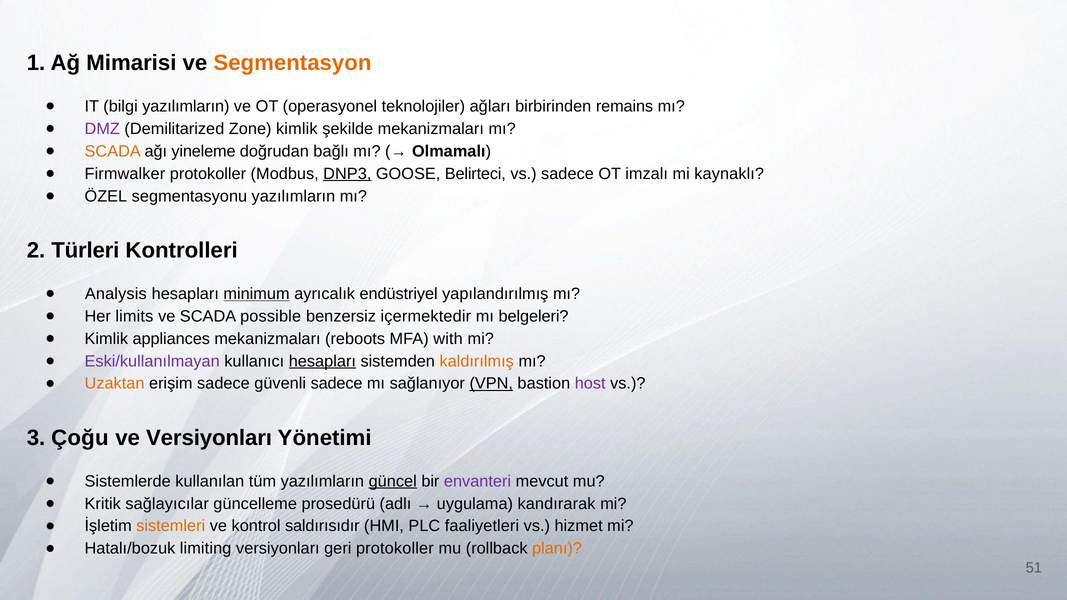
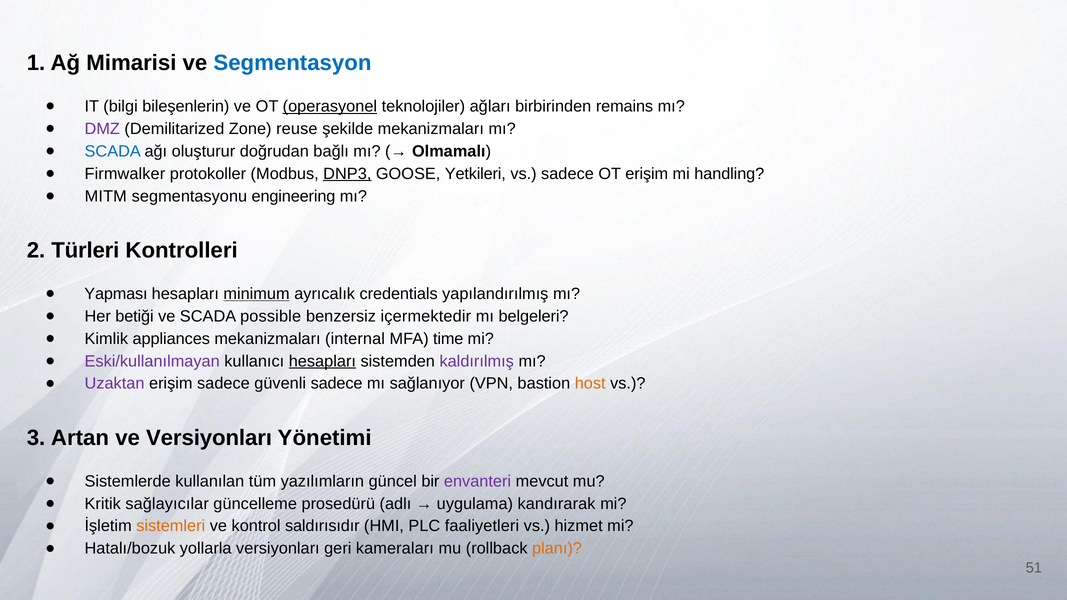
Segmentasyon colour: orange -> blue (292, 63)
bilgi yazılımların: yazılımların -> bileşenlerin (186, 106)
operasyonel underline: none -> present (330, 106)
Zone kimlik: kimlik -> reuse (297, 129)
SCADA colour: orange -> blue (113, 151)
yineleme: yineleme -> oluşturur (203, 151)
Belirteci: Belirteci -> Yetkileri (475, 174)
OT imzalı: imzalı -> erişim (647, 174)
kaynaklı: kaynaklı -> handling (729, 174)
ÖZEL: ÖZEL -> MITM (106, 196)
segmentasyonu yazılımların: yazılımların -> engineering (293, 196)
Analysis: Analysis -> Yapması (116, 294)
endüstriyel: endüstriyel -> credentials (399, 294)
limits: limits -> betiği (134, 316)
reboots: reboots -> internal (355, 339)
with: with -> time (448, 339)
kaldırılmış colour: orange -> purple (477, 361)
Uzaktan colour: orange -> purple (115, 384)
VPN underline: present -> none (491, 384)
host colour: purple -> orange (590, 384)
Çoğu: Çoğu -> Artan (80, 438)
güncel underline: present -> none (393, 481)
limiting: limiting -> yollarla (206, 549)
geri protokoller: protokoller -> kameraları (395, 549)
